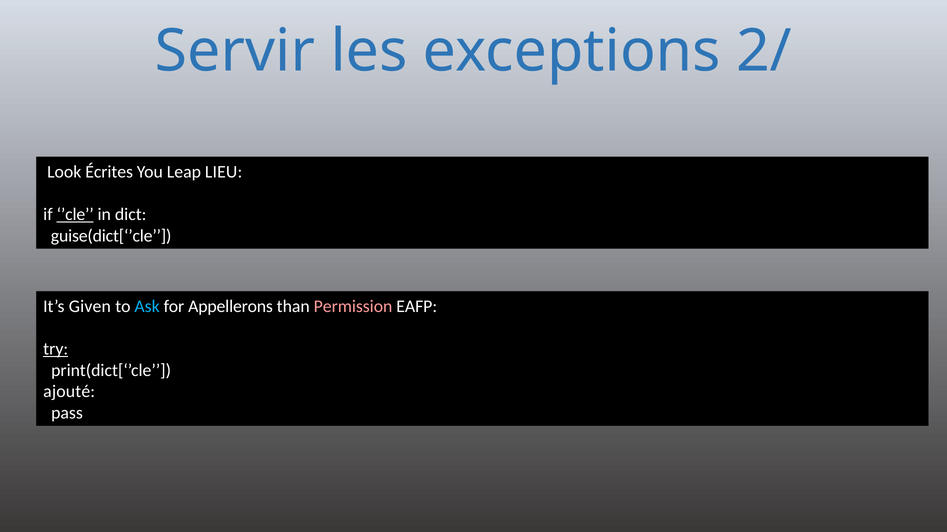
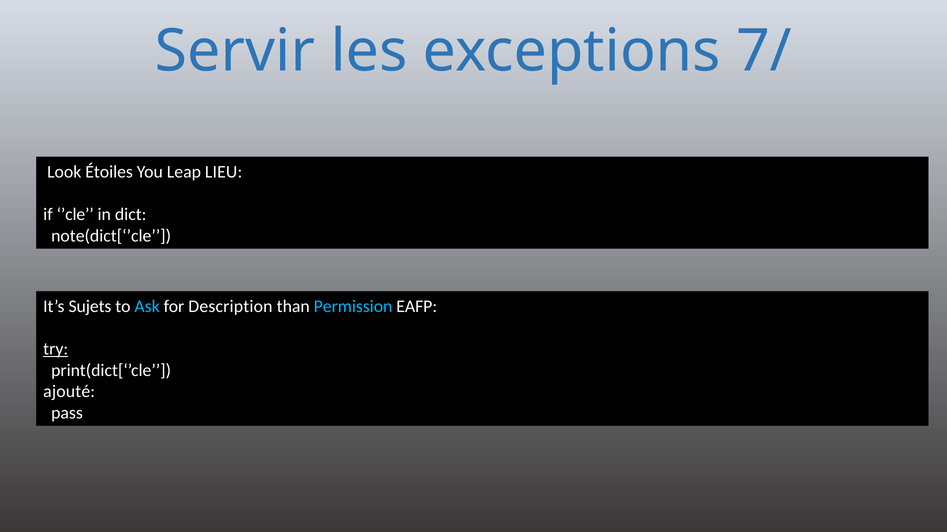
2/: 2/ -> 7/ (764, 51)
Écrites: Écrites -> Étoiles (109, 172)
’cle underline: present -> none (75, 215)
guise(dict[‘’cle: guise(dict[‘’cle -> note(dict[‘’cle (111, 236)
Given: Given -> Sujets (90, 307)
Appellerons: Appellerons -> Description (230, 307)
Permission colour: pink -> light blue (353, 307)
